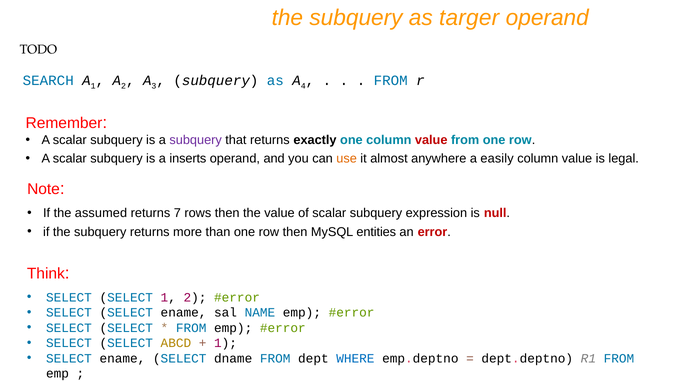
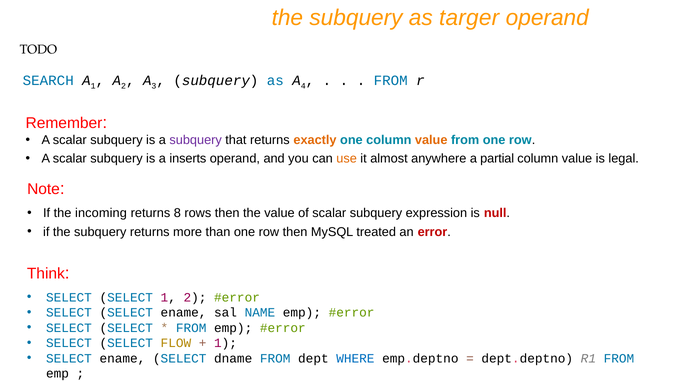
exactly colour: black -> orange (315, 140)
value colour: red -> orange (431, 140)
easily: easily -> partial (497, 159)
assumed: assumed -> incoming (101, 213)
7: 7 -> 8 (177, 213)
entities: entities -> treated (376, 232)
ABCD: ABCD -> FLOW (176, 343)
